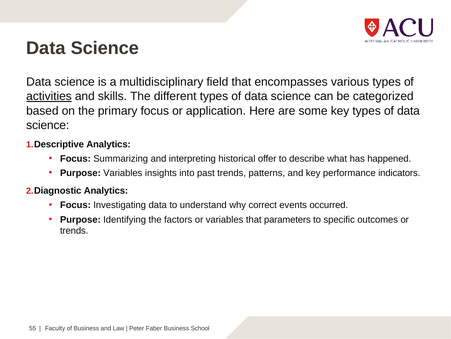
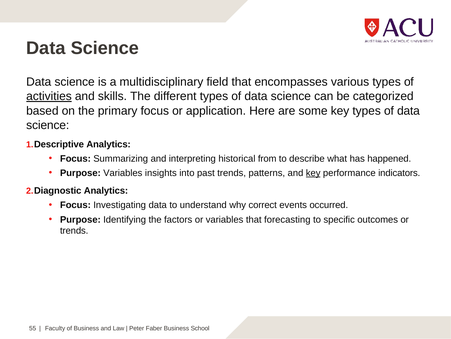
offer: offer -> from (267, 158)
key underline: none -> present (313, 173)
parameters: parameters -> forecasting (287, 219)
